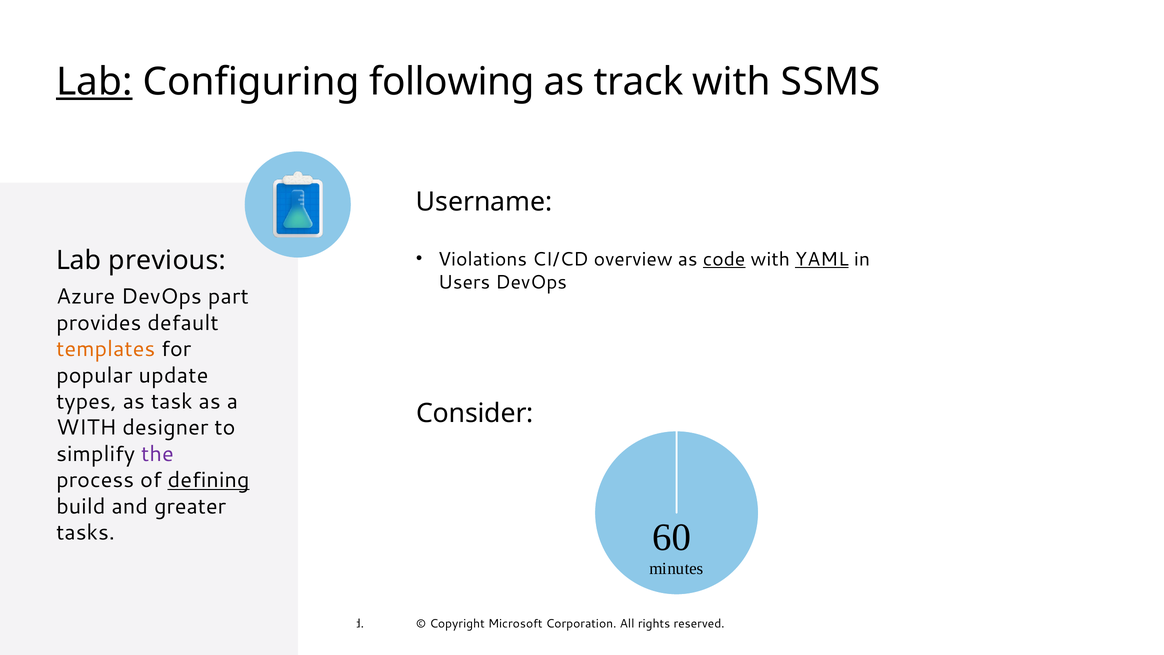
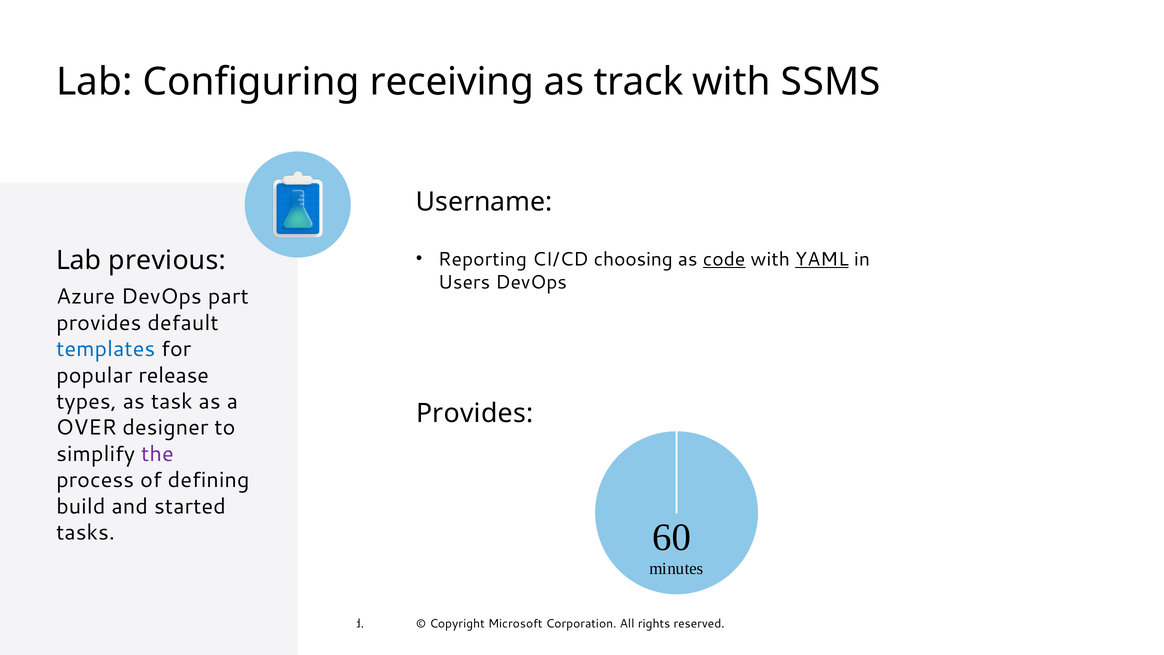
Lab underline: present -> none (94, 82)
following: following -> receiving (452, 82)
Violations: Violations -> Reporting (482, 259)
overview: overview -> choosing (633, 259)
templates colour: orange -> blue (106, 349)
update: update -> release (174, 375)
Consider: Consider -> Provides (475, 413)
WITH: WITH -> OVER (86, 428)
defining underline: present -> none (209, 480)
greater: greater -> started (190, 506)
